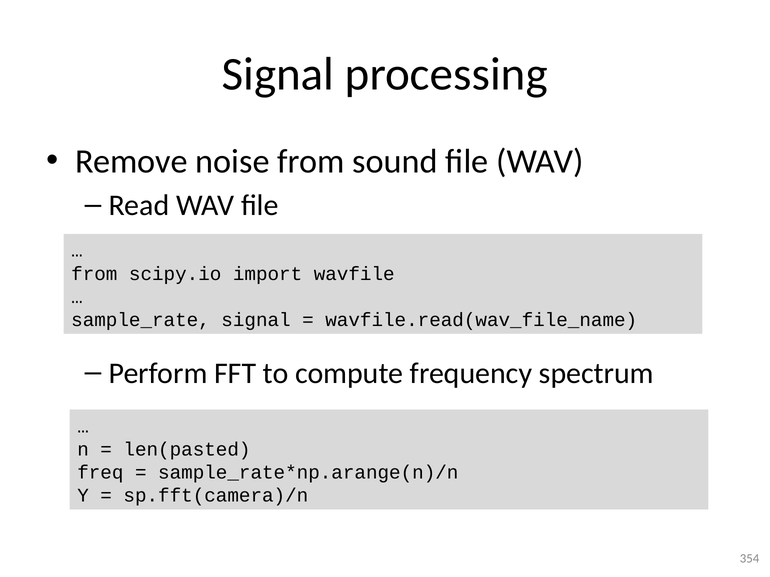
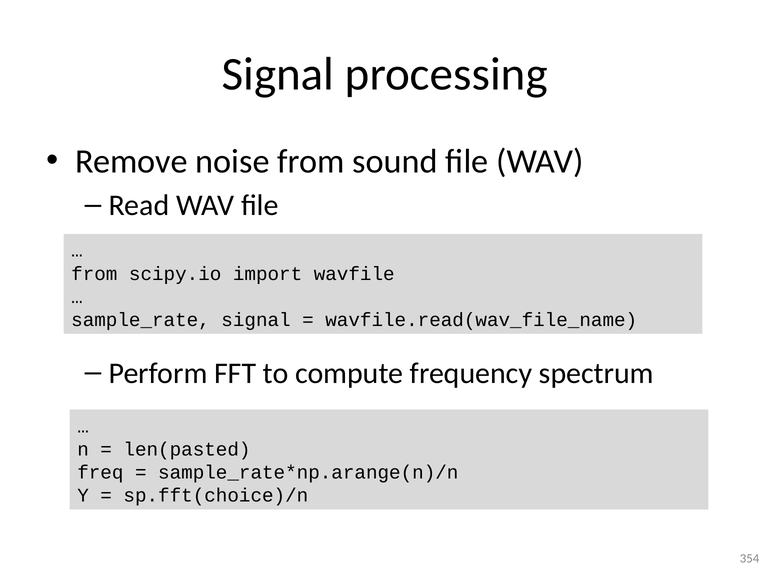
sp.fft(camera)/n: sp.fft(camera)/n -> sp.fft(choice)/n (216, 496)
